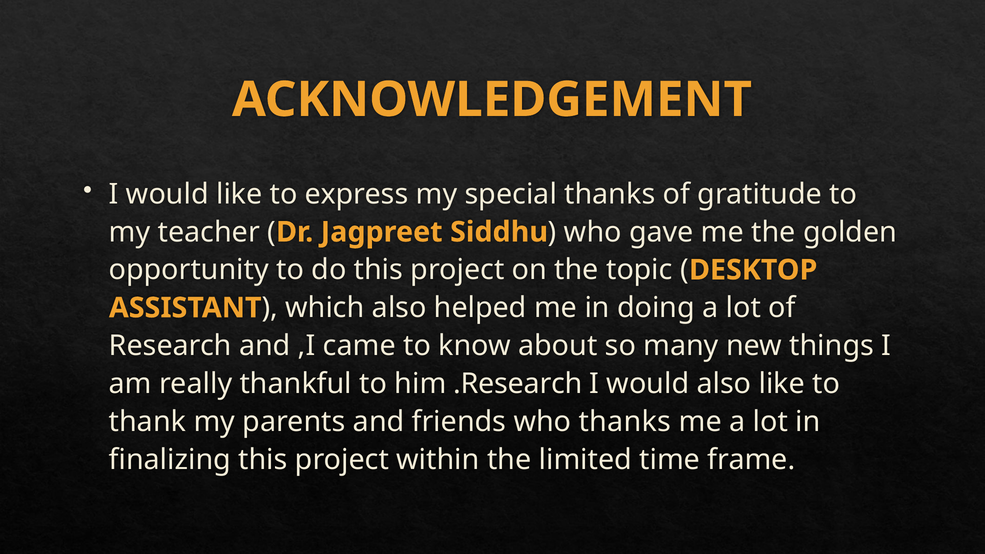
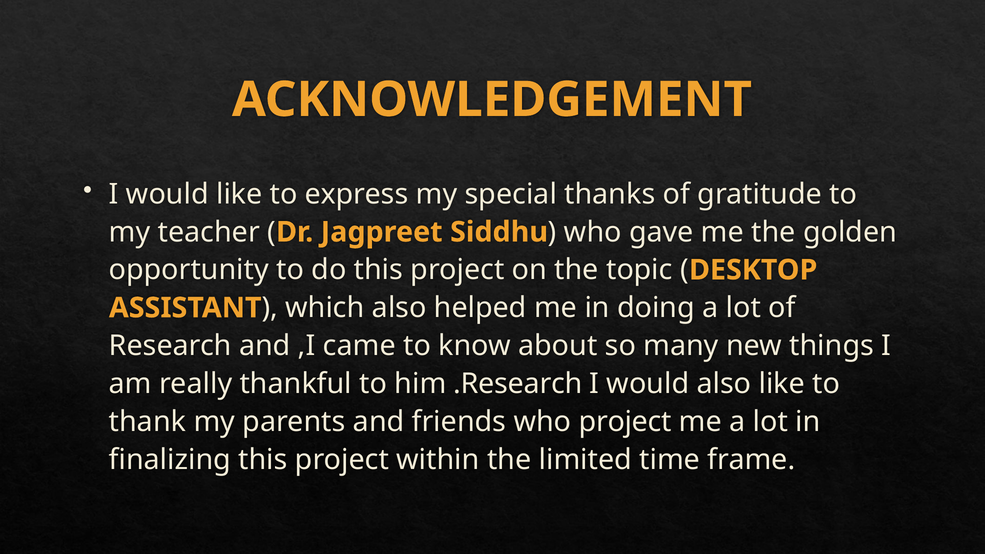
who thanks: thanks -> project (625, 422)
